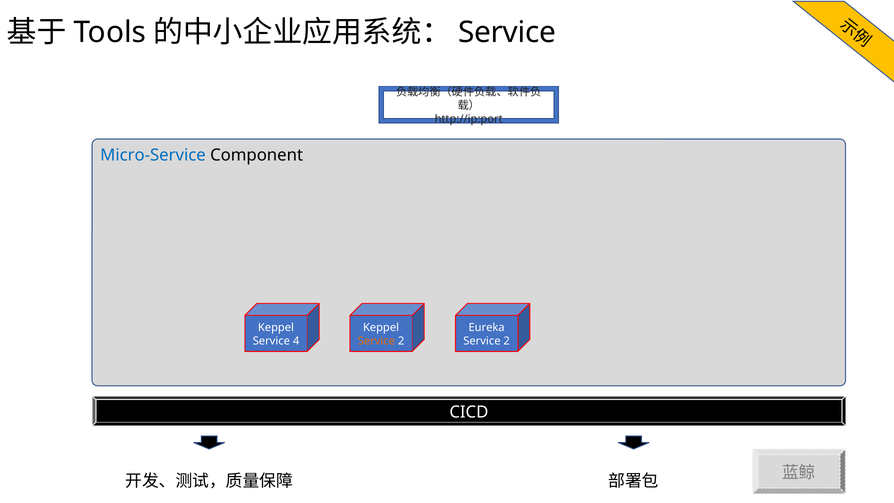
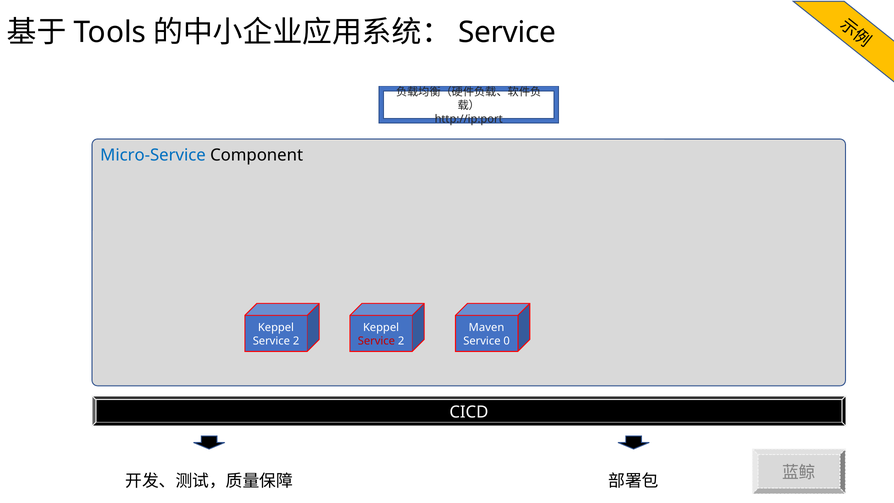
Eureka: Eureka -> Maven (487, 327)
4: 4 -> 2 (296, 341)
Service colour: orange -> red (376, 341)
2: 2 -> 0 (507, 341)
